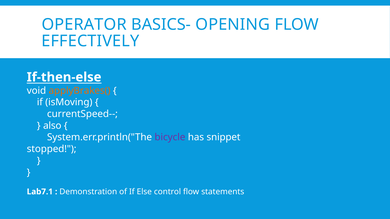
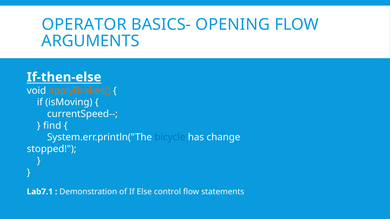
EFFECTIVELY: EFFECTIVELY -> ARGUMENTS (90, 41)
also: also -> find (52, 126)
bicycle colour: purple -> blue (170, 138)
snippet: snippet -> change (223, 138)
